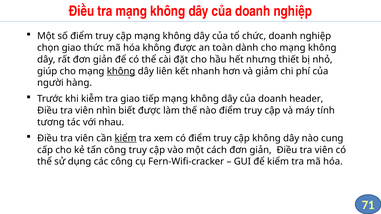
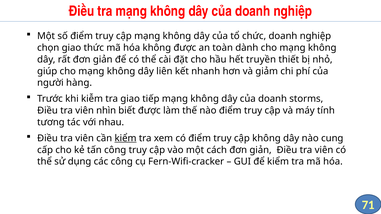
nhưng: nhưng -> truyền (261, 59)
không underline: present -> none (121, 71)
header: header -> storms (306, 99)
